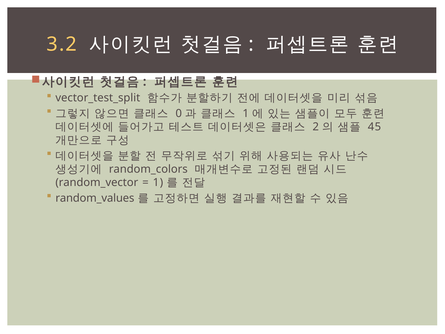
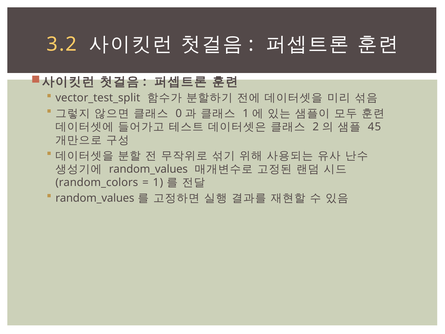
random_colors: random_colors -> random_values (148, 169)
random_vector: random_vector -> random_colors (97, 182)
